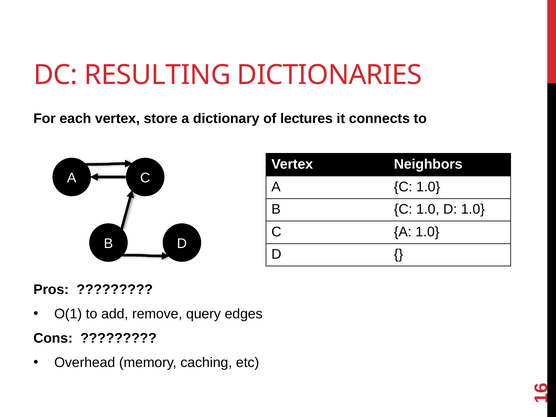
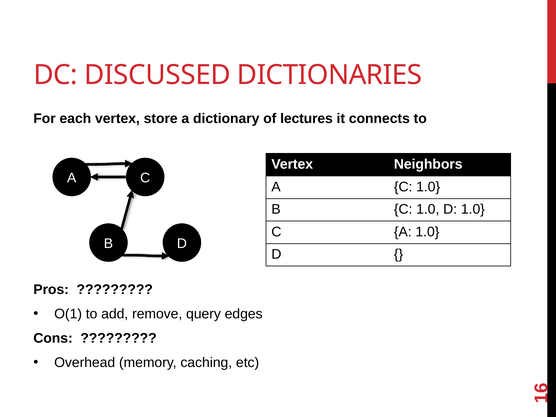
RESULTING: RESULTING -> DISCUSSED (157, 75)
